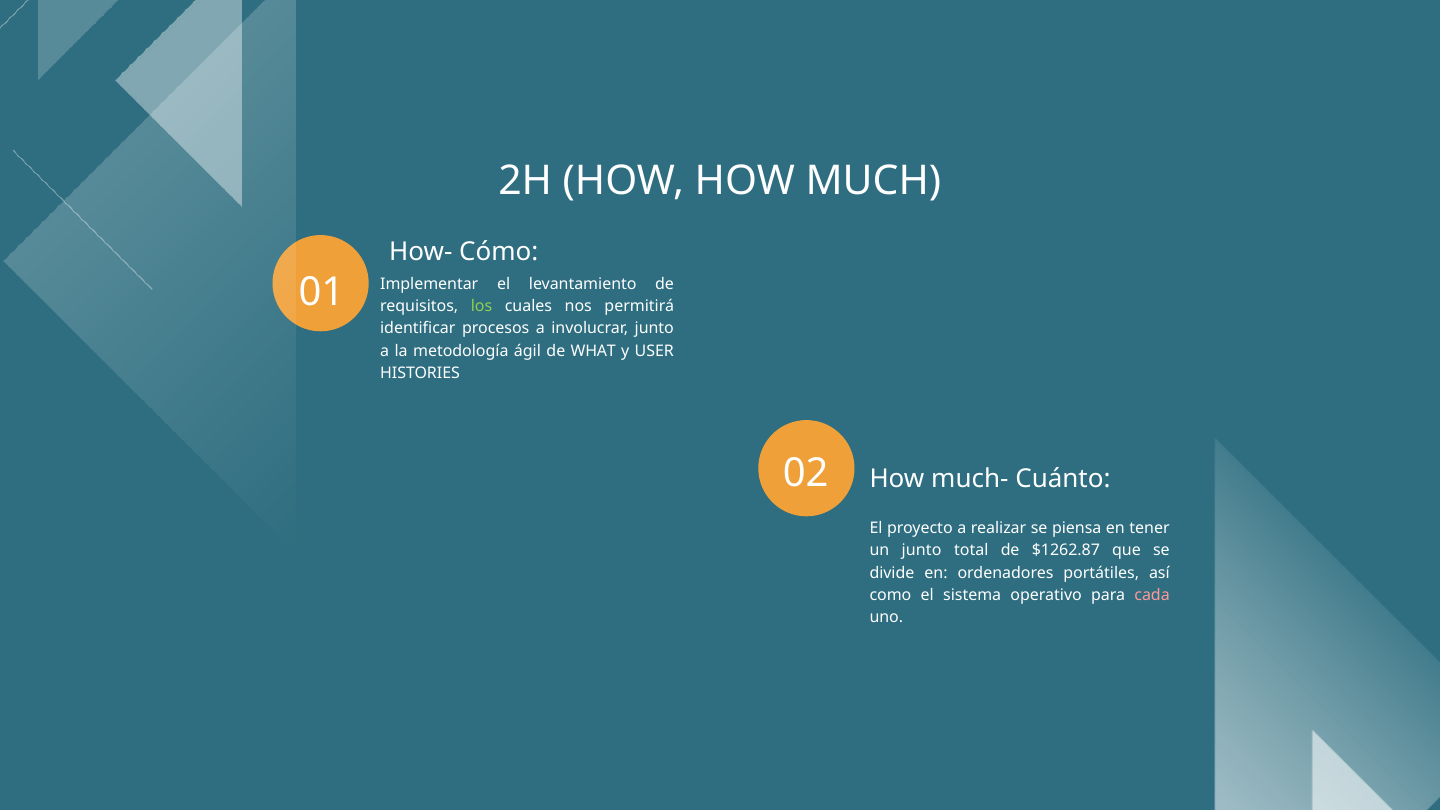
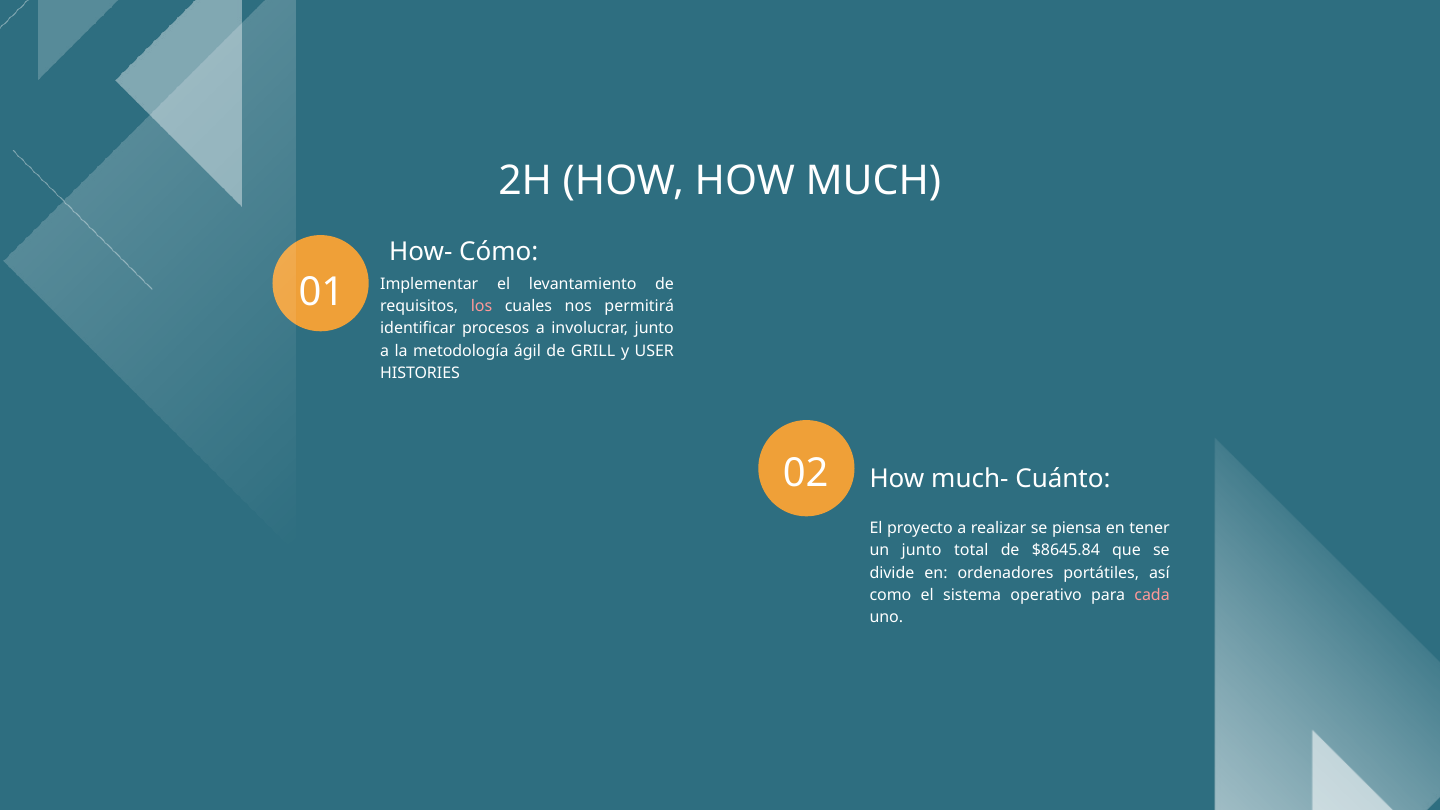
los colour: light green -> pink (482, 306)
WHAT: WHAT -> GRILL (593, 351)
$1262.87: $1262.87 -> $8645.84 (1066, 550)
